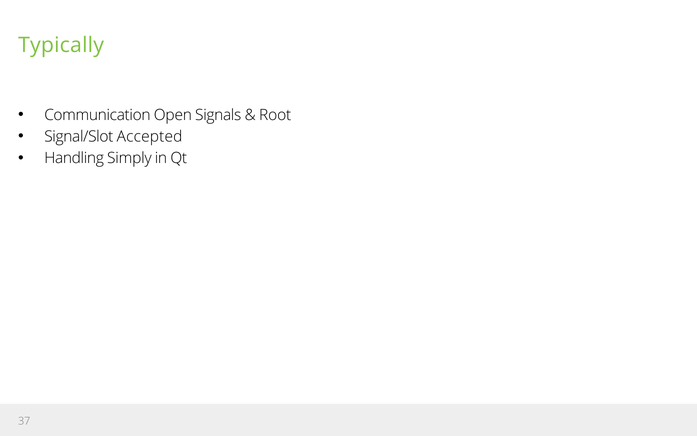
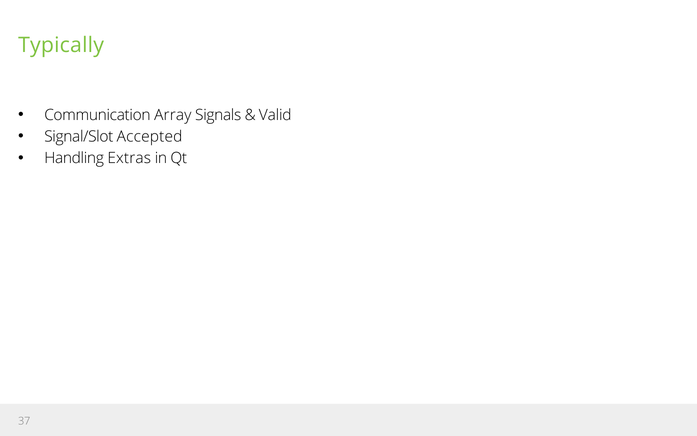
Open: Open -> Array (173, 115)
Root: Root -> Valid (275, 115)
Simply: Simply -> Extras (129, 158)
